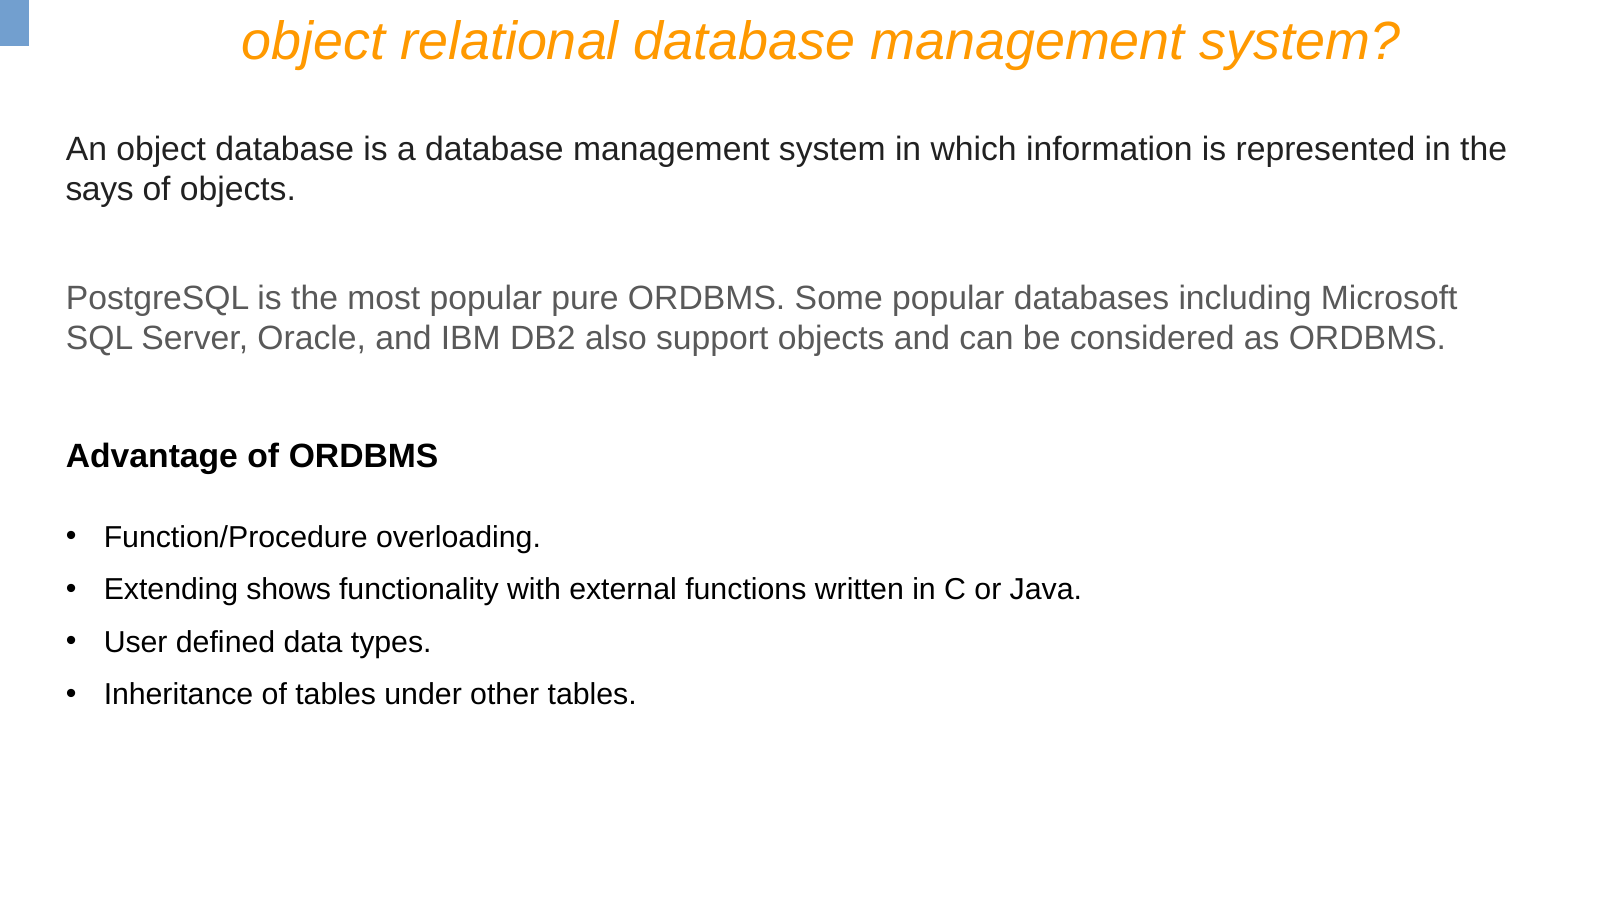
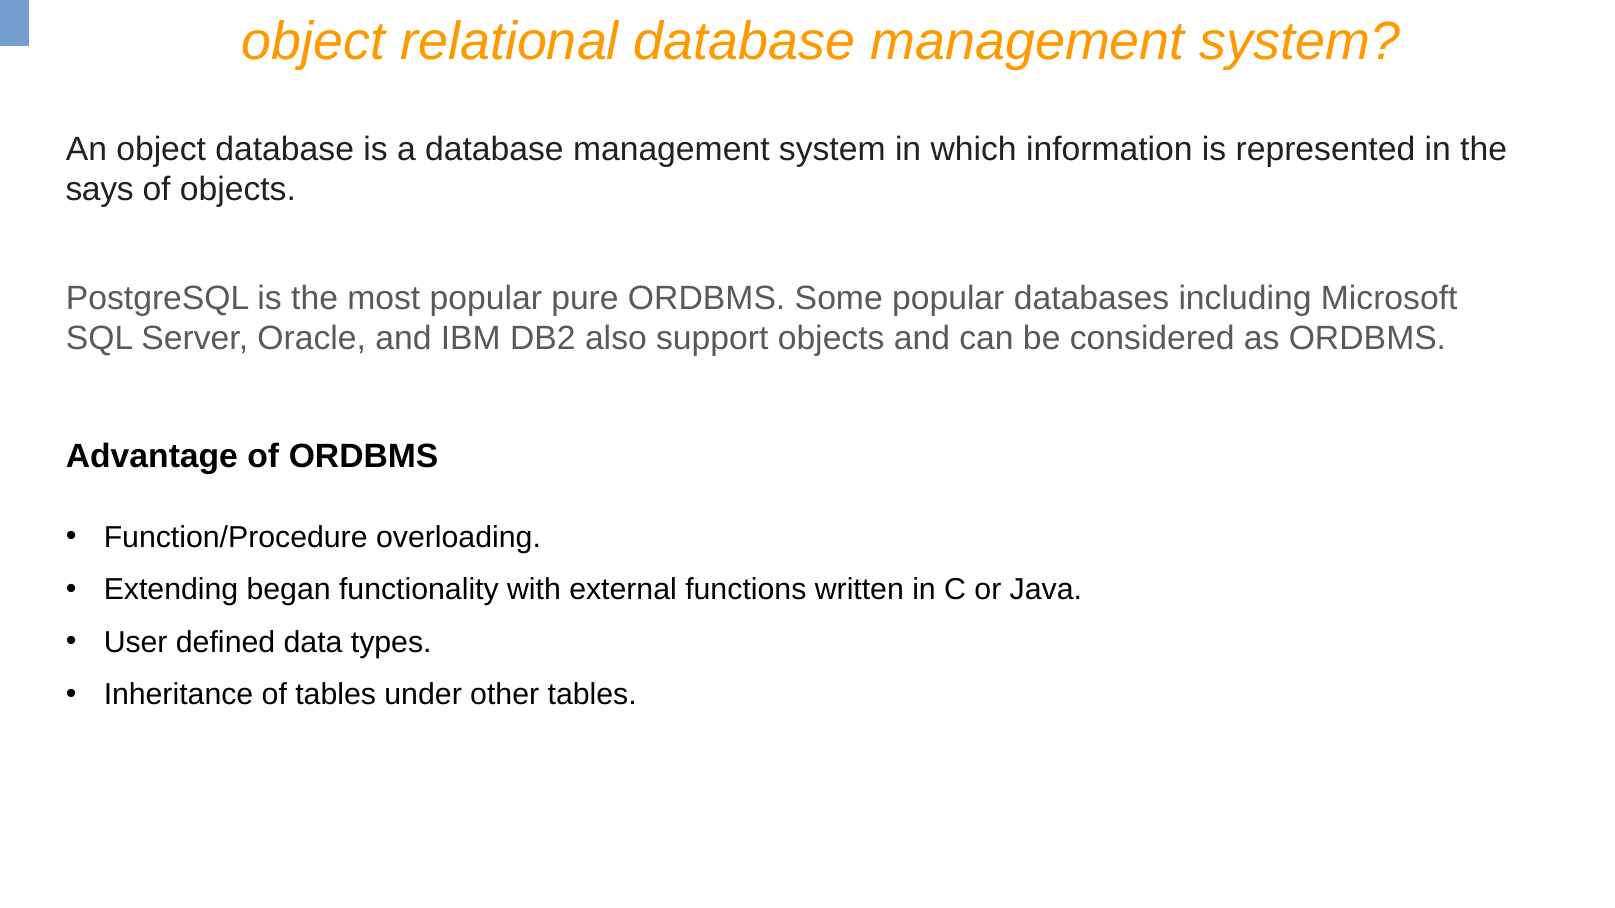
shows: shows -> began (289, 590)
